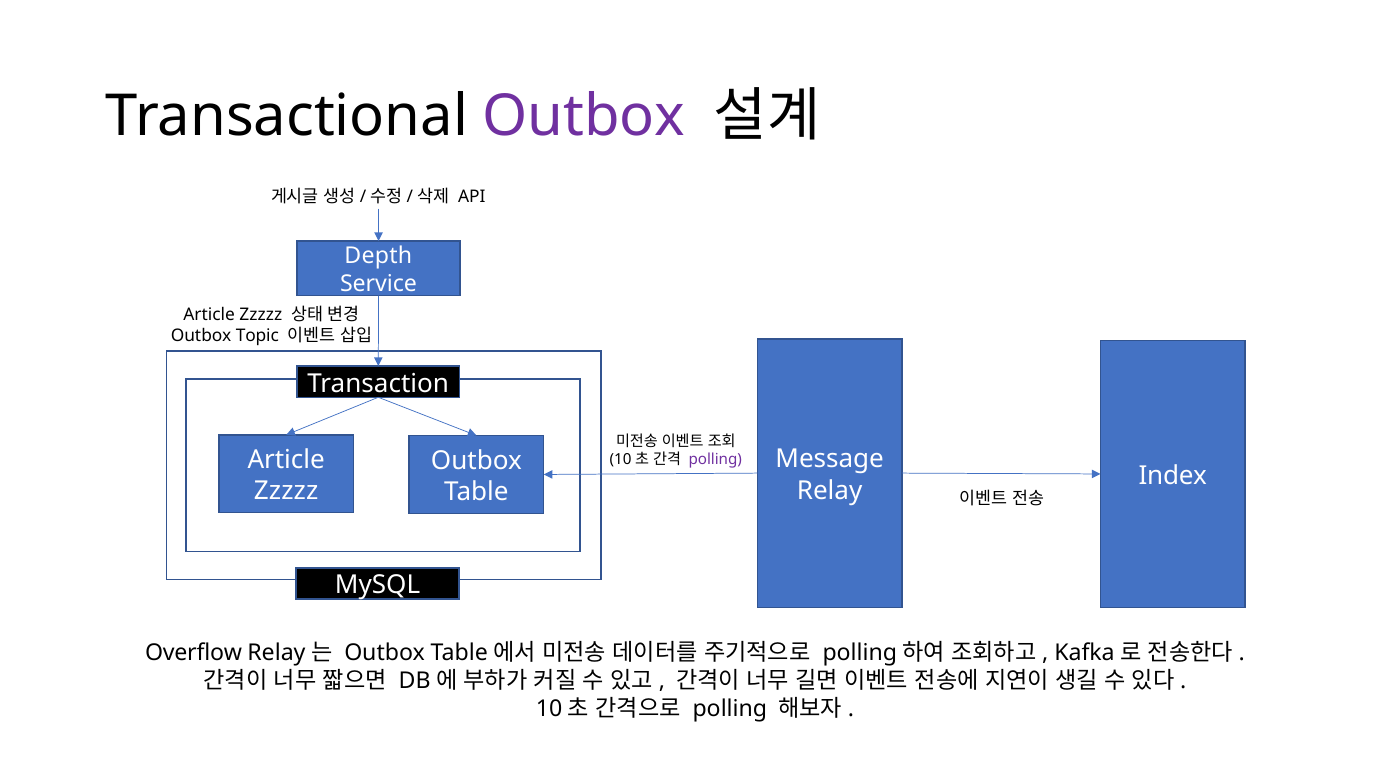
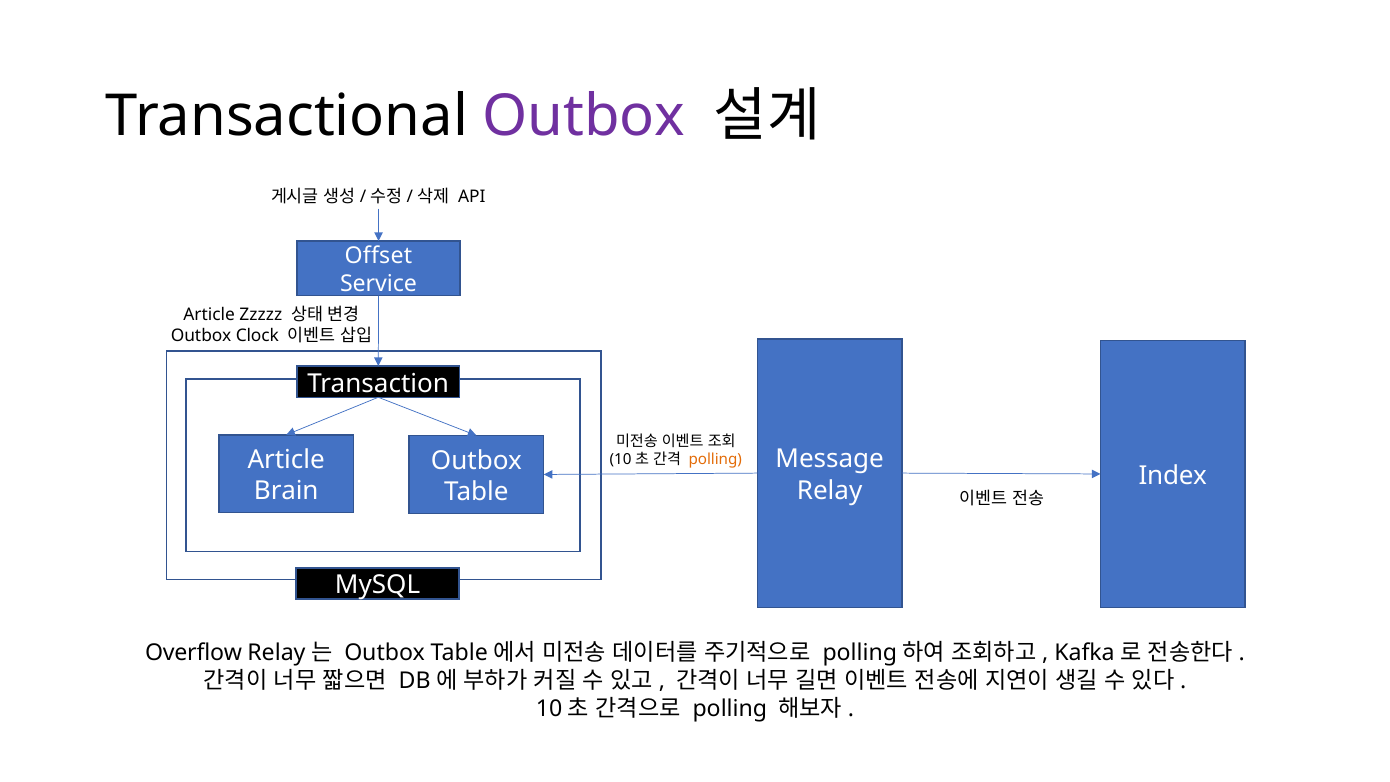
Depth: Depth -> Offset (378, 256)
Topic: Topic -> Clock (257, 335)
polling colour: purple -> orange (715, 459)
Zzzzz: Zzzzz -> Brain (286, 491)
